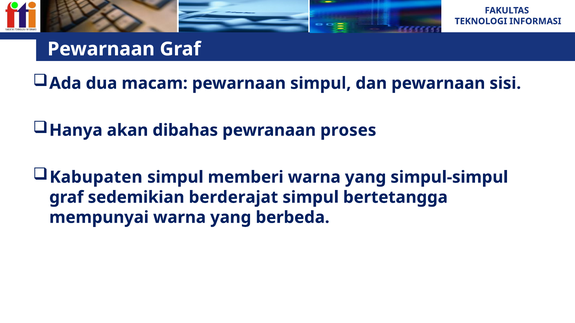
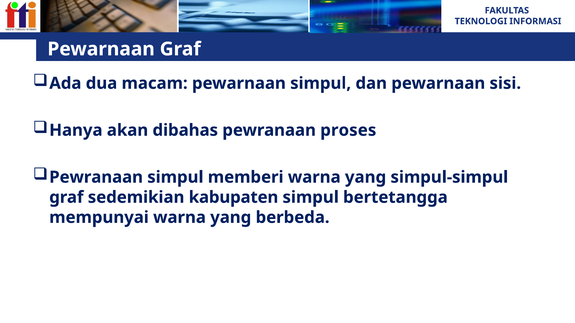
Kabupaten: Kabupaten -> Pewranaan (96, 177)
berderajat: berderajat -> kabupaten (234, 198)
